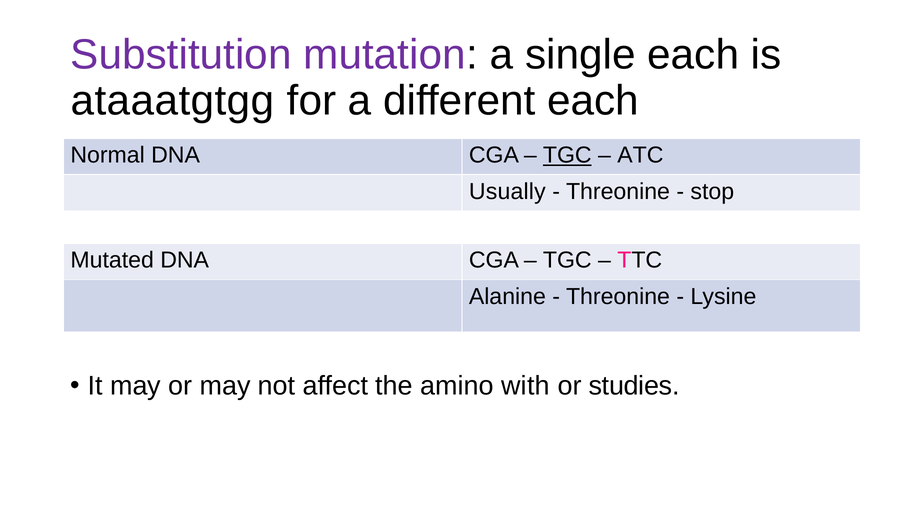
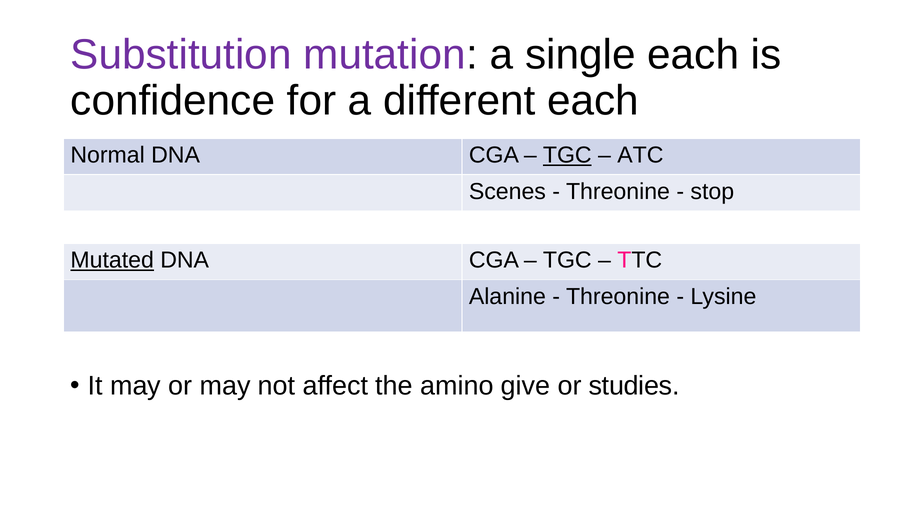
ataaatgtgg: ataaatgtgg -> confidence (173, 101)
Usually: Usually -> Scenes (507, 191)
Mutated underline: none -> present (112, 260)
with: with -> give (526, 386)
